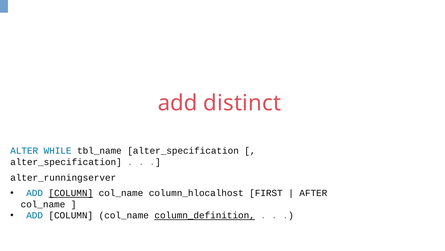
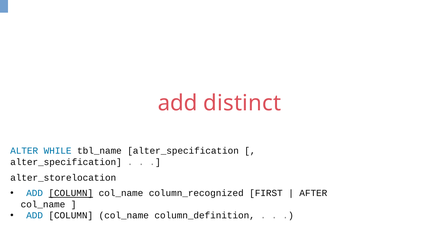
alter_runningserver: alter_runningserver -> alter_storelocation (63, 177)
column_hlocalhost: column_hlocalhost -> column_recognized (196, 193)
column_definition underline: present -> none (205, 215)
